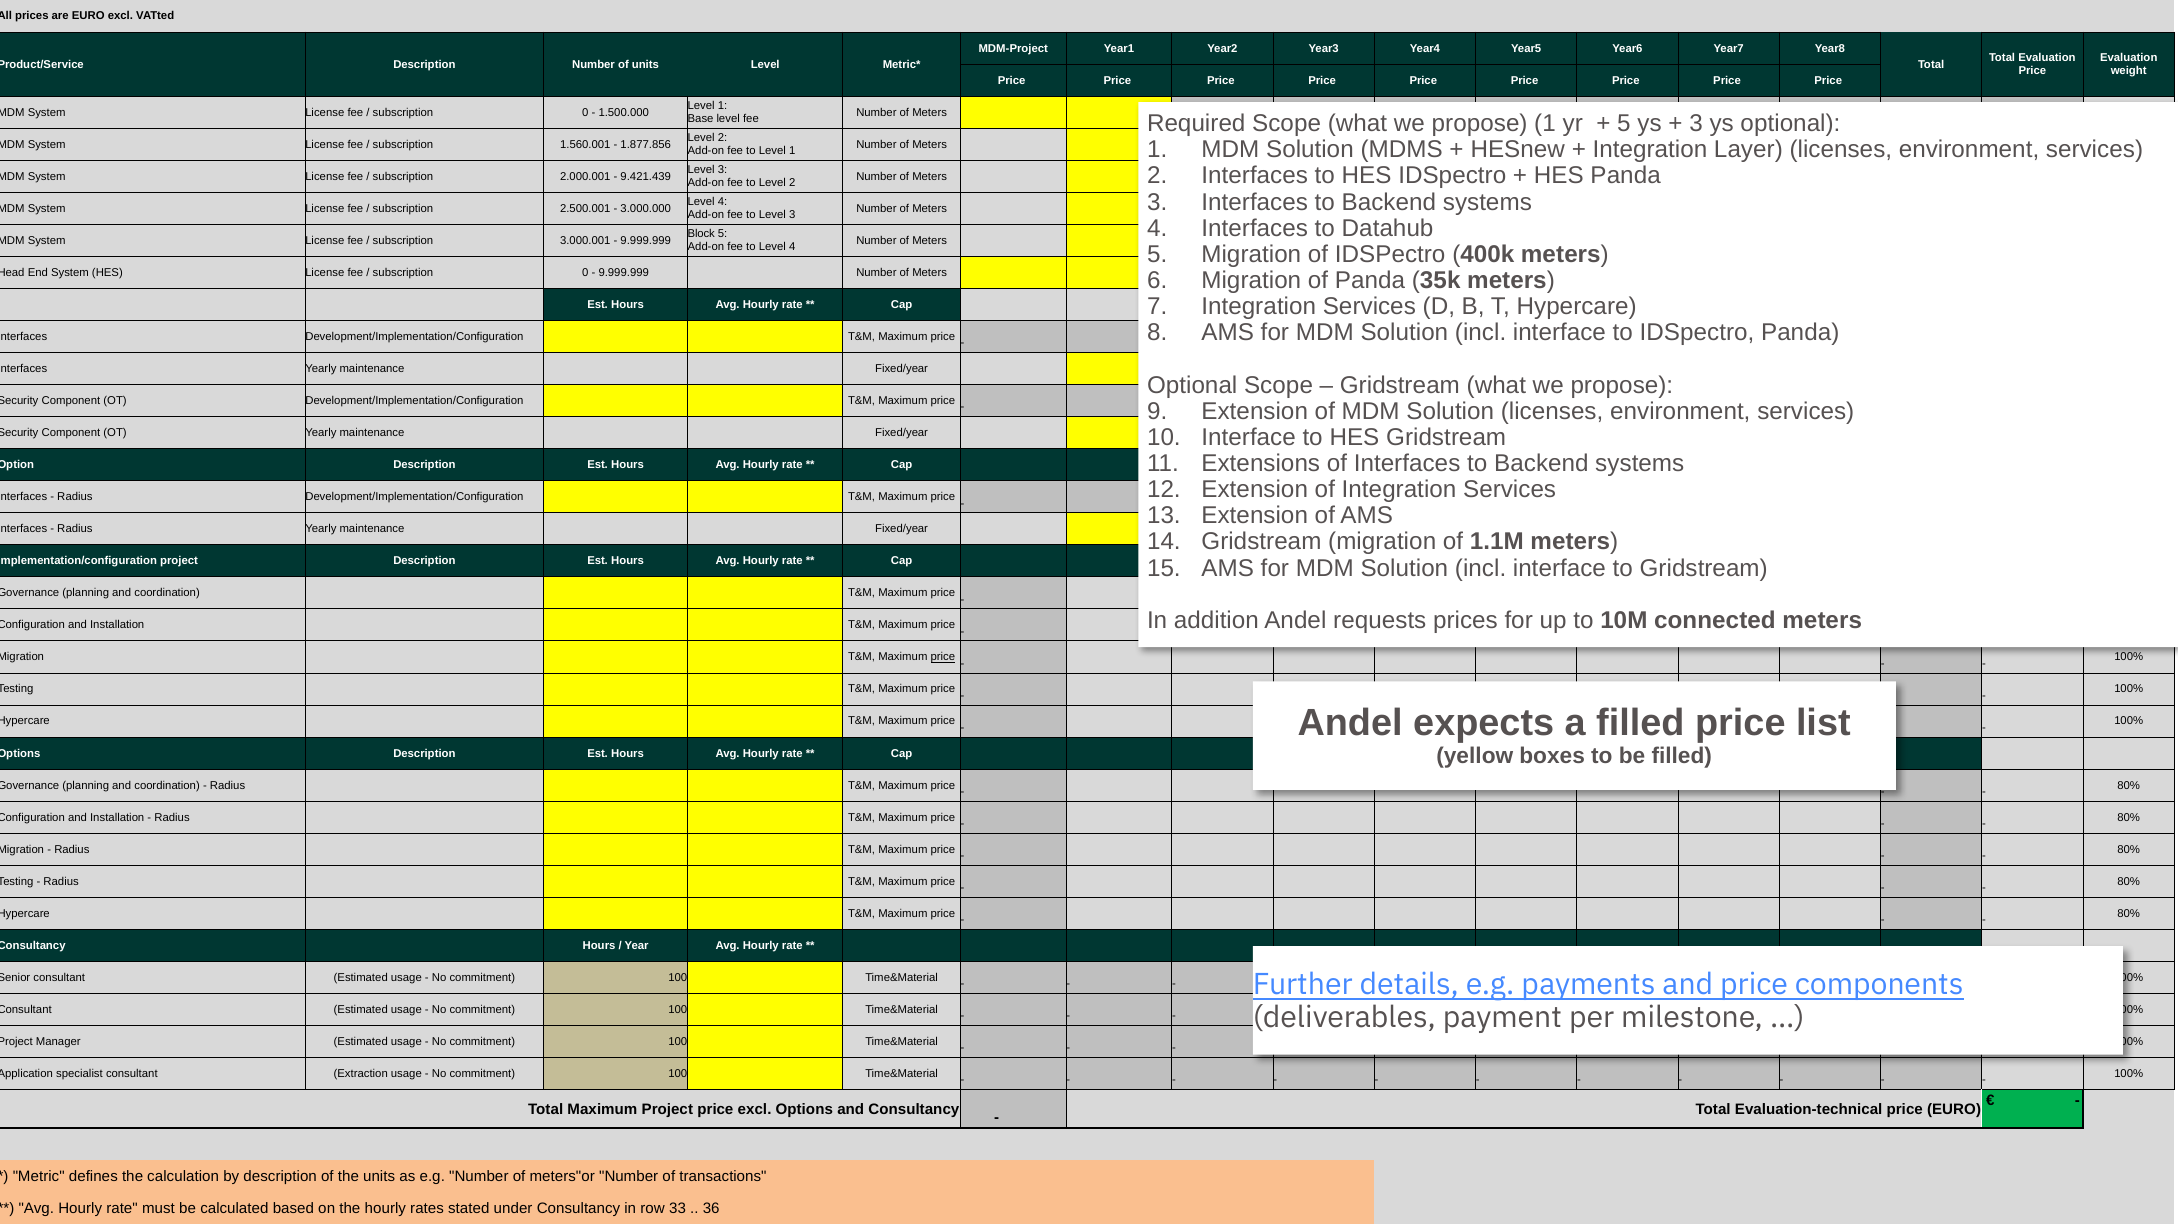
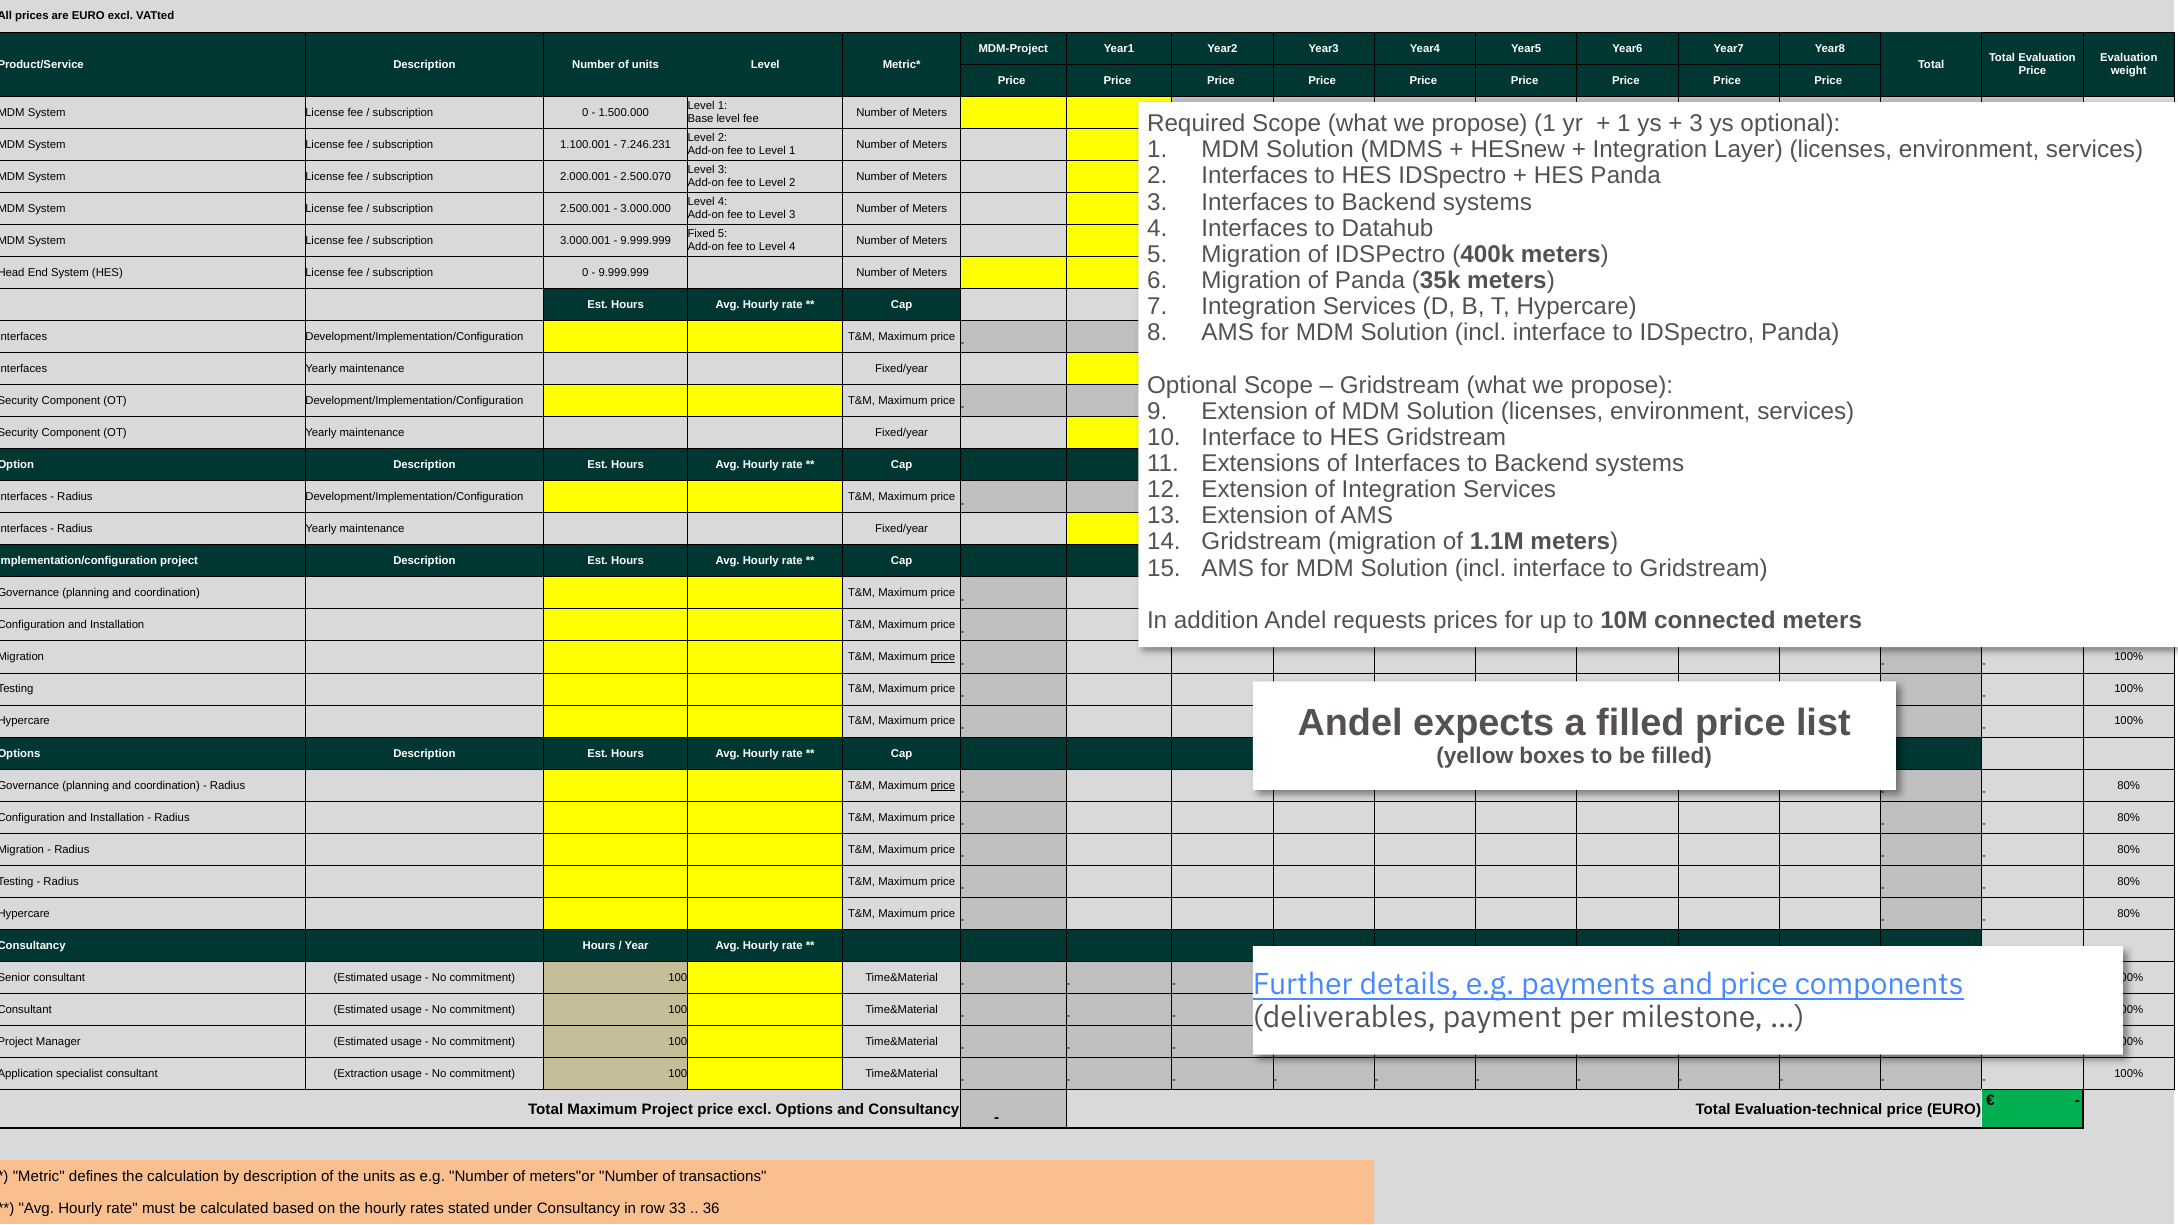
5: 5 -> 1 (1624, 124)
1.560.001: 1.560.001 -> 1.100.001 (585, 144)
1.877.856: 1.877.856 -> 7.246.231 (646, 144)
9.421.439: 9.421.439 -> 2.500.070 (646, 176)
Block: Block -> Fixed (701, 234)
price underline: none -> present (943, 785)
